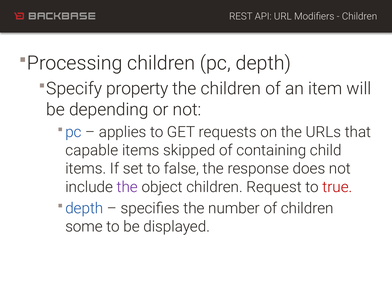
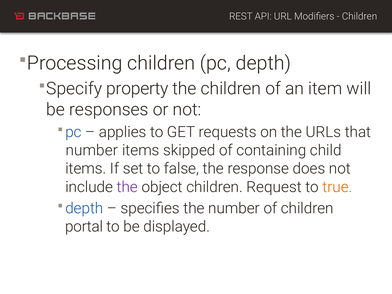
depending: depending -> responses (109, 110)
capable: capable -> number (92, 150)
true colour: red -> orange (337, 187)
some: some -> portal (84, 227)
